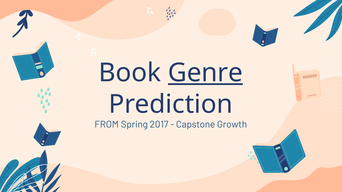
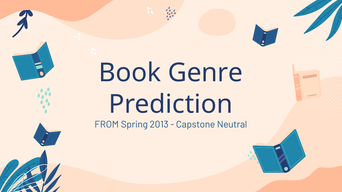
Genre underline: present -> none (205, 73)
2017: 2017 -> 2013 (159, 125)
Growth: Growth -> Neutral (232, 125)
